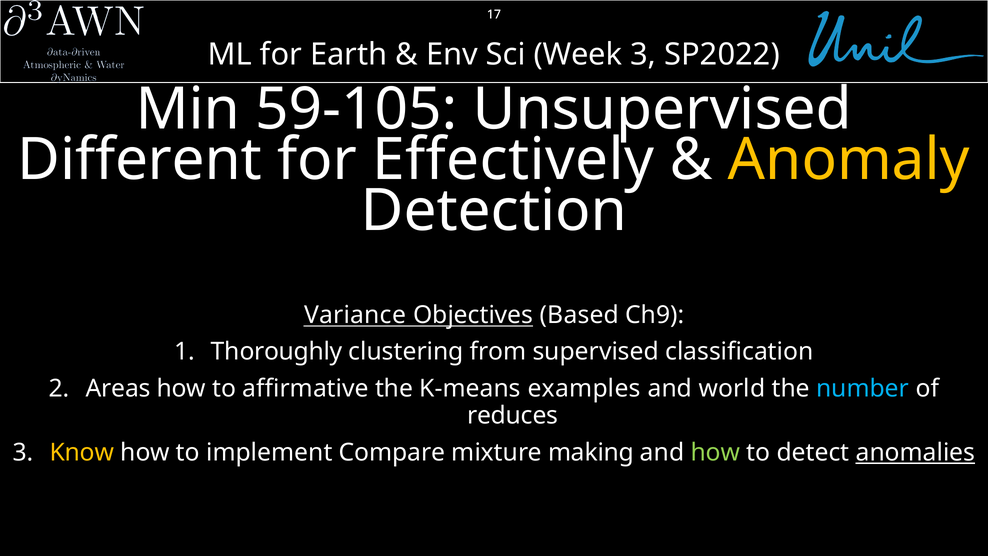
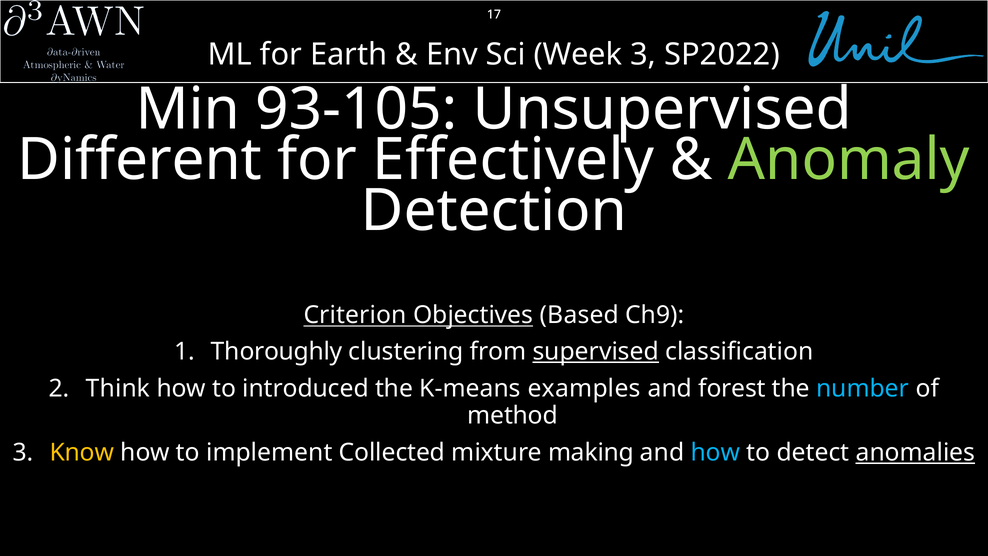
59-105: 59-105 -> 93-105 (356, 109)
Anomaly colour: yellow -> light green (849, 160)
Variance: Variance -> Criterion (355, 315)
supervised underline: none -> present (596, 352)
Areas: Areas -> Think (118, 389)
affirmative: affirmative -> introduced (306, 389)
world: world -> forest (732, 389)
reduces: reduces -> method (513, 415)
Compare: Compare -> Collected (392, 452)
how colour: light green -> light blue (715, 452)
